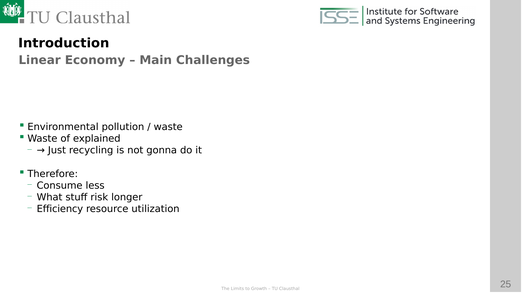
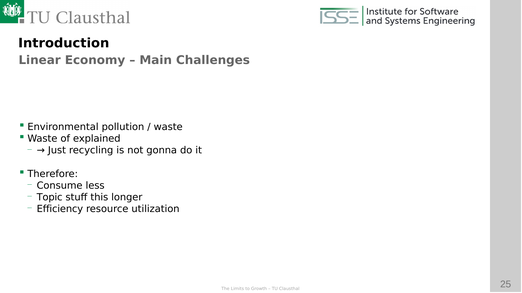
What: What -> Topic (50, 198)
risk: risk -> this (99, 198)
